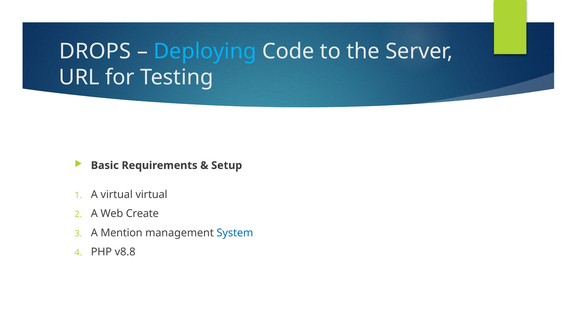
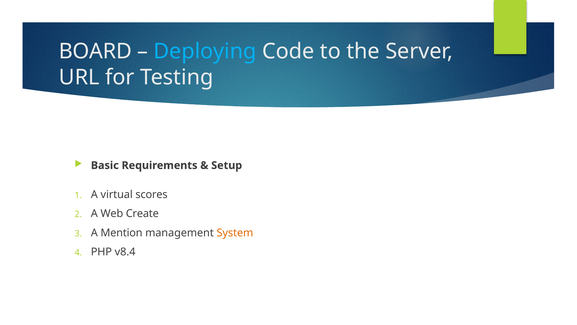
DROPS: DROPS -> BOARD (95, 51)
virtual virtual: virtual -> scores (152, 194)
System colour: blue -> orange (235, 232)
v8.8: v8.8 -> v8.4 (125, 251)
